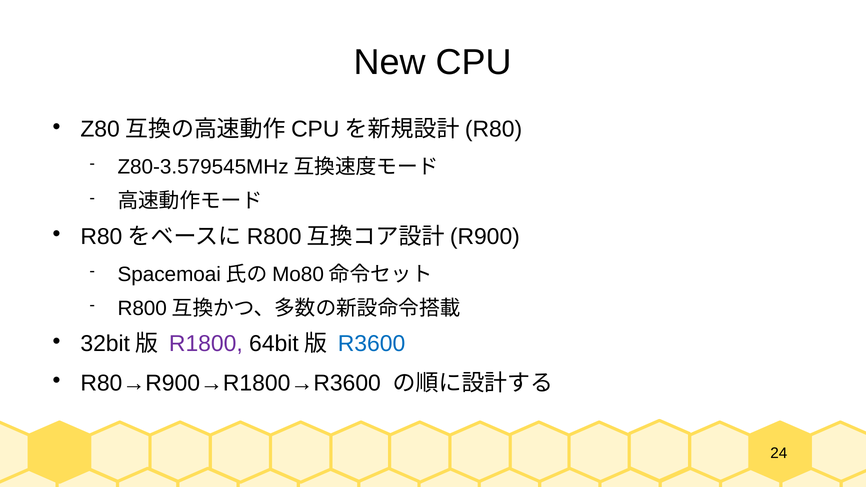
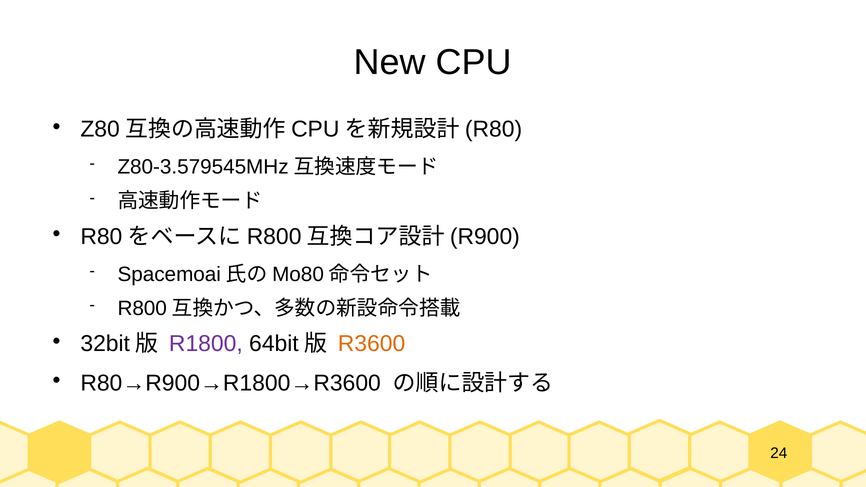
R3600 colour: blue -> orange (372, 344)
